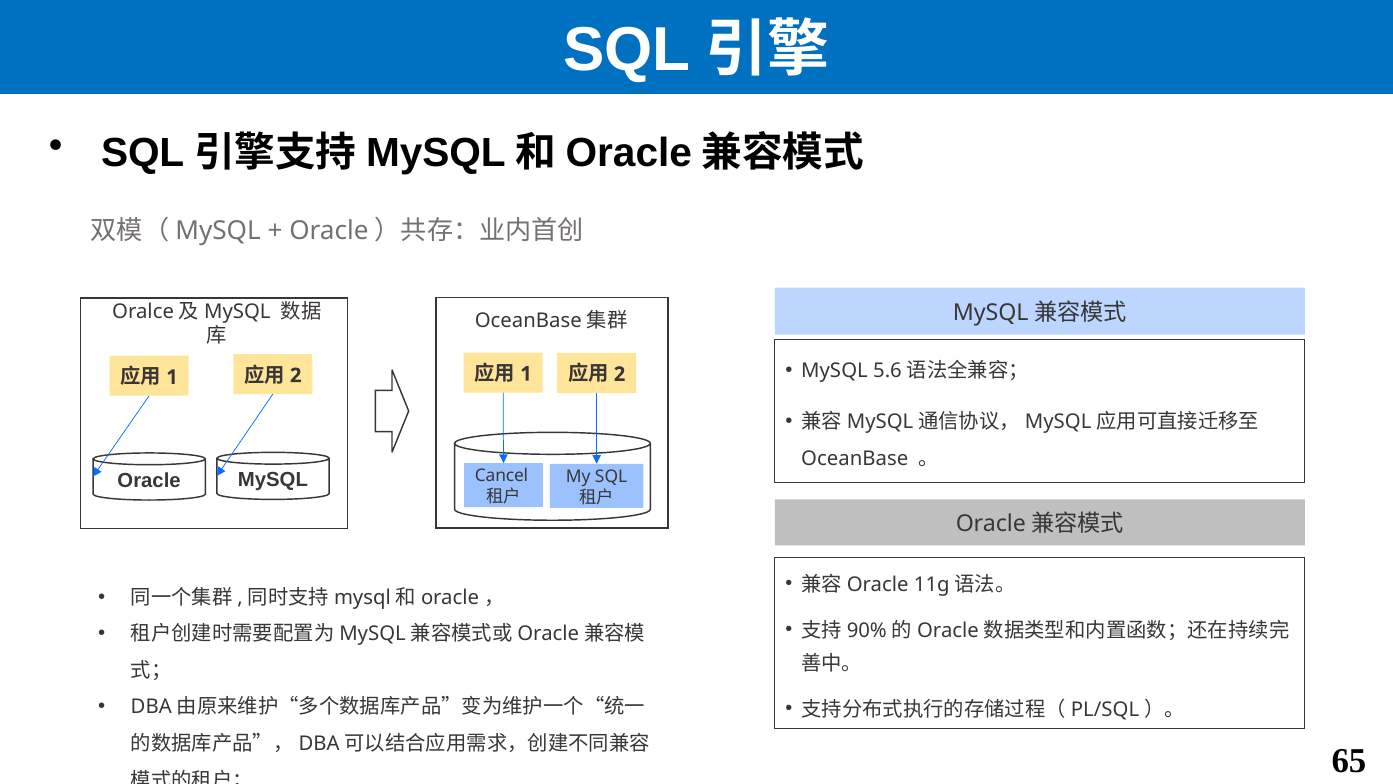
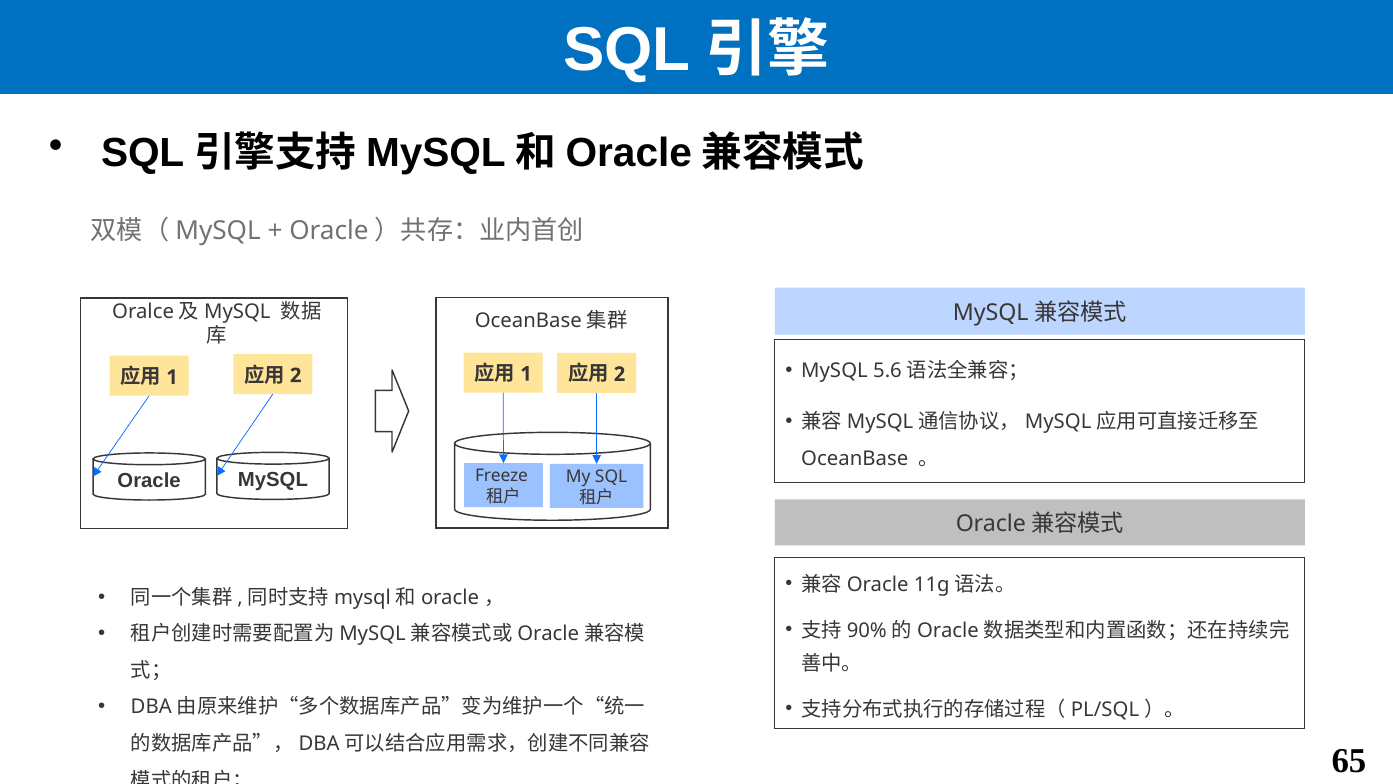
Cancel: Cancel -> Freeze (502, 476)
